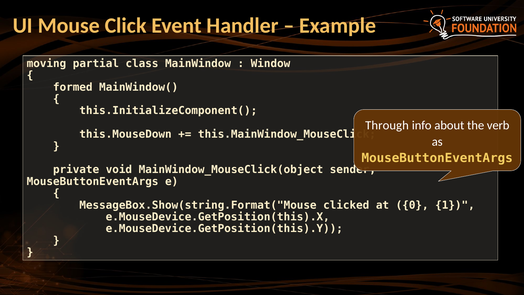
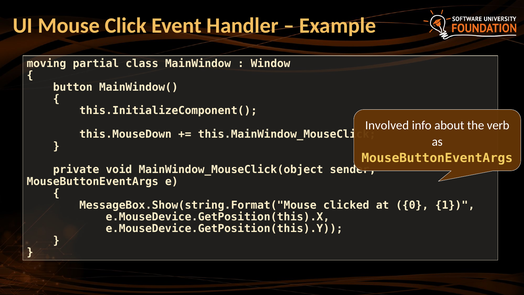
formed: formed -> button (73, 87)
Through: Through -> Involved (387, 125)
